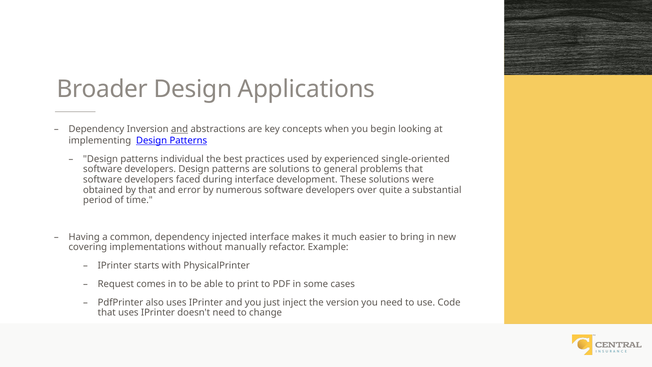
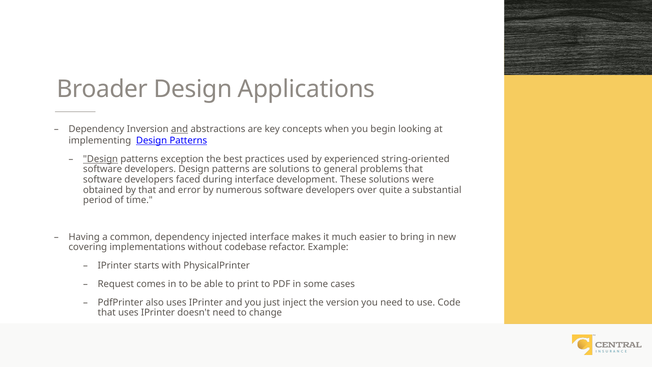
Design underline: none -> present (101, 159)
individual: individual -> exception (182, 159)
single-oriented: single-oriented -> string-oriented (416, 159)
manually: manually -> codebase (246, 247)
